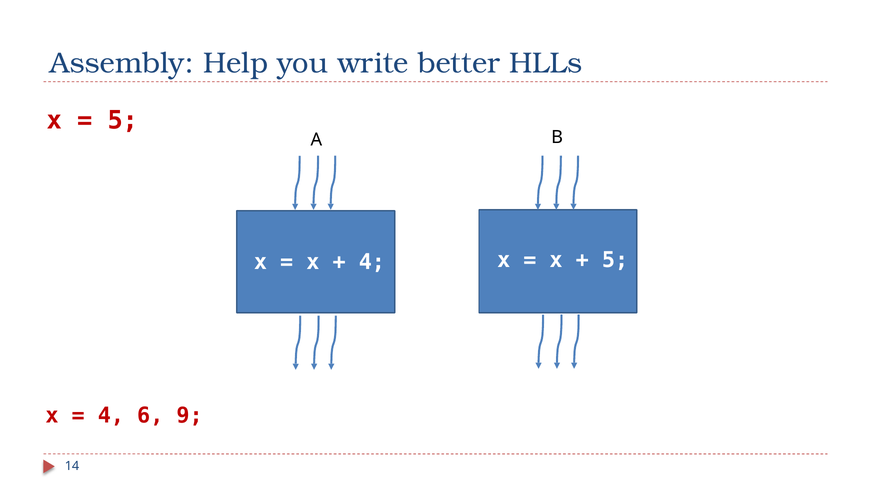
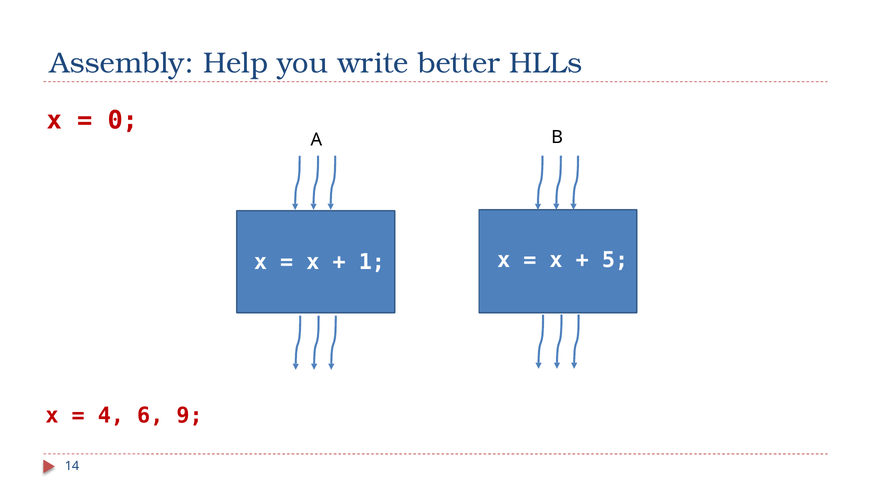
5: 5 -> 0 (123, 120)
4: 4 -> 1 (372, 262)
